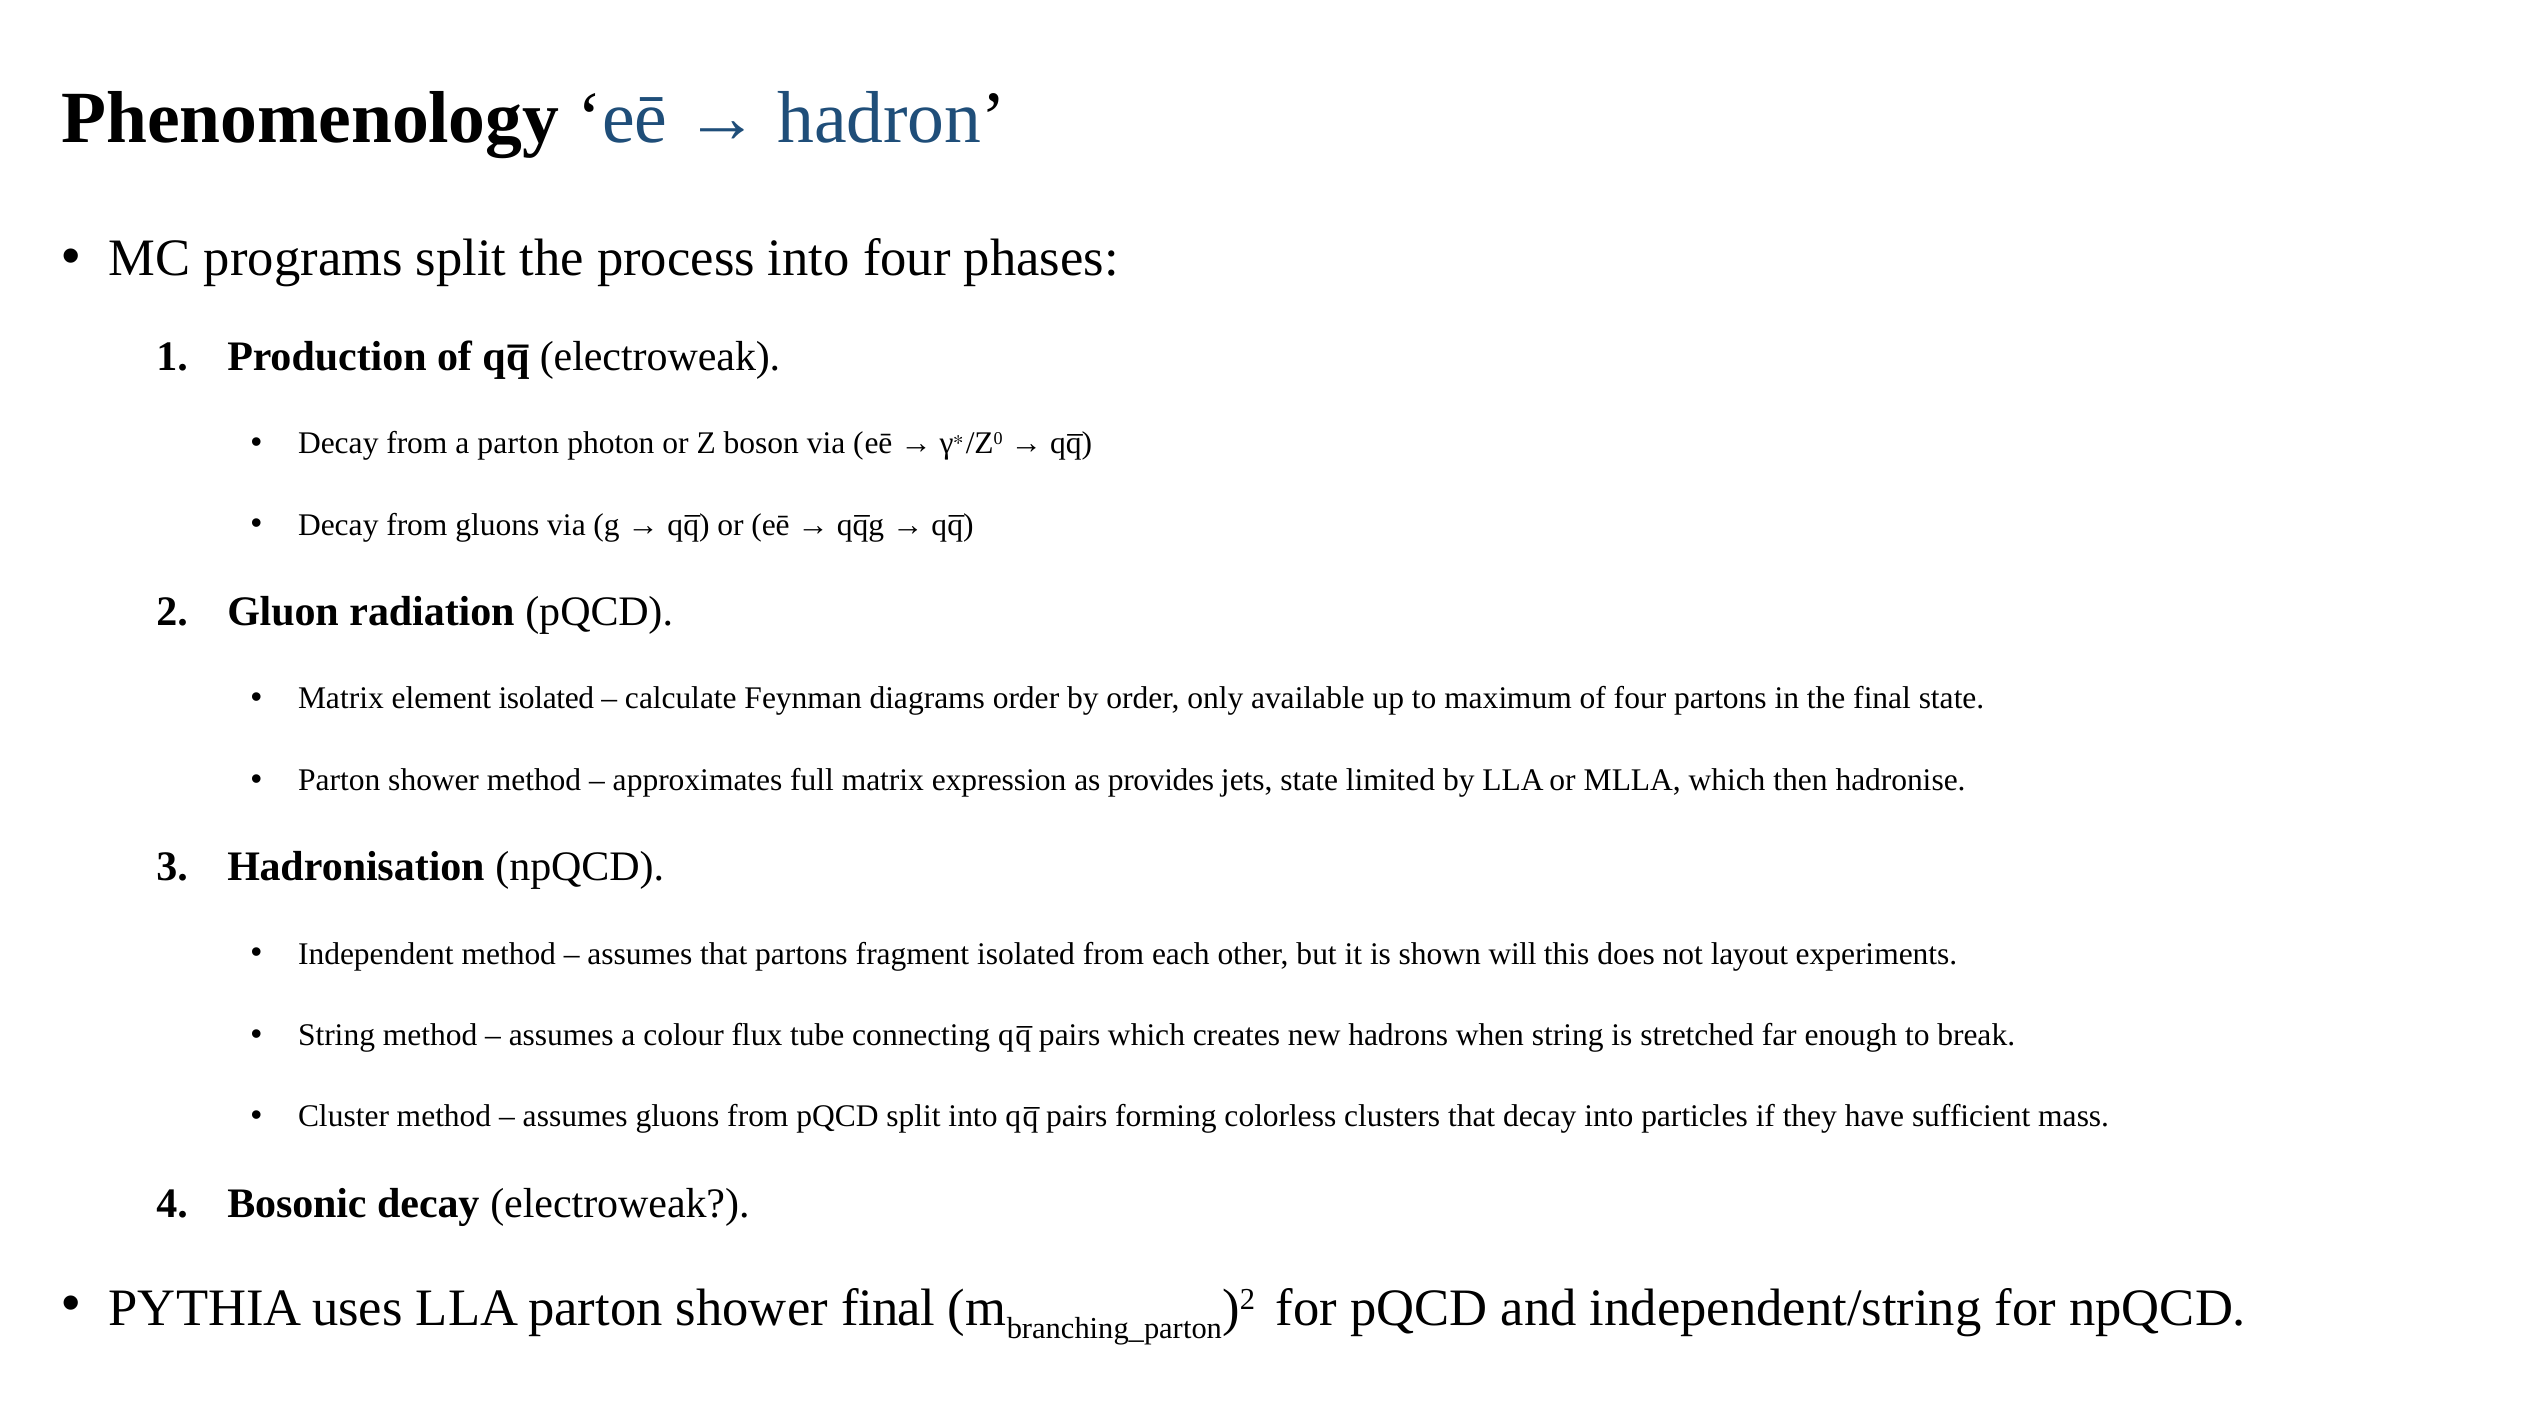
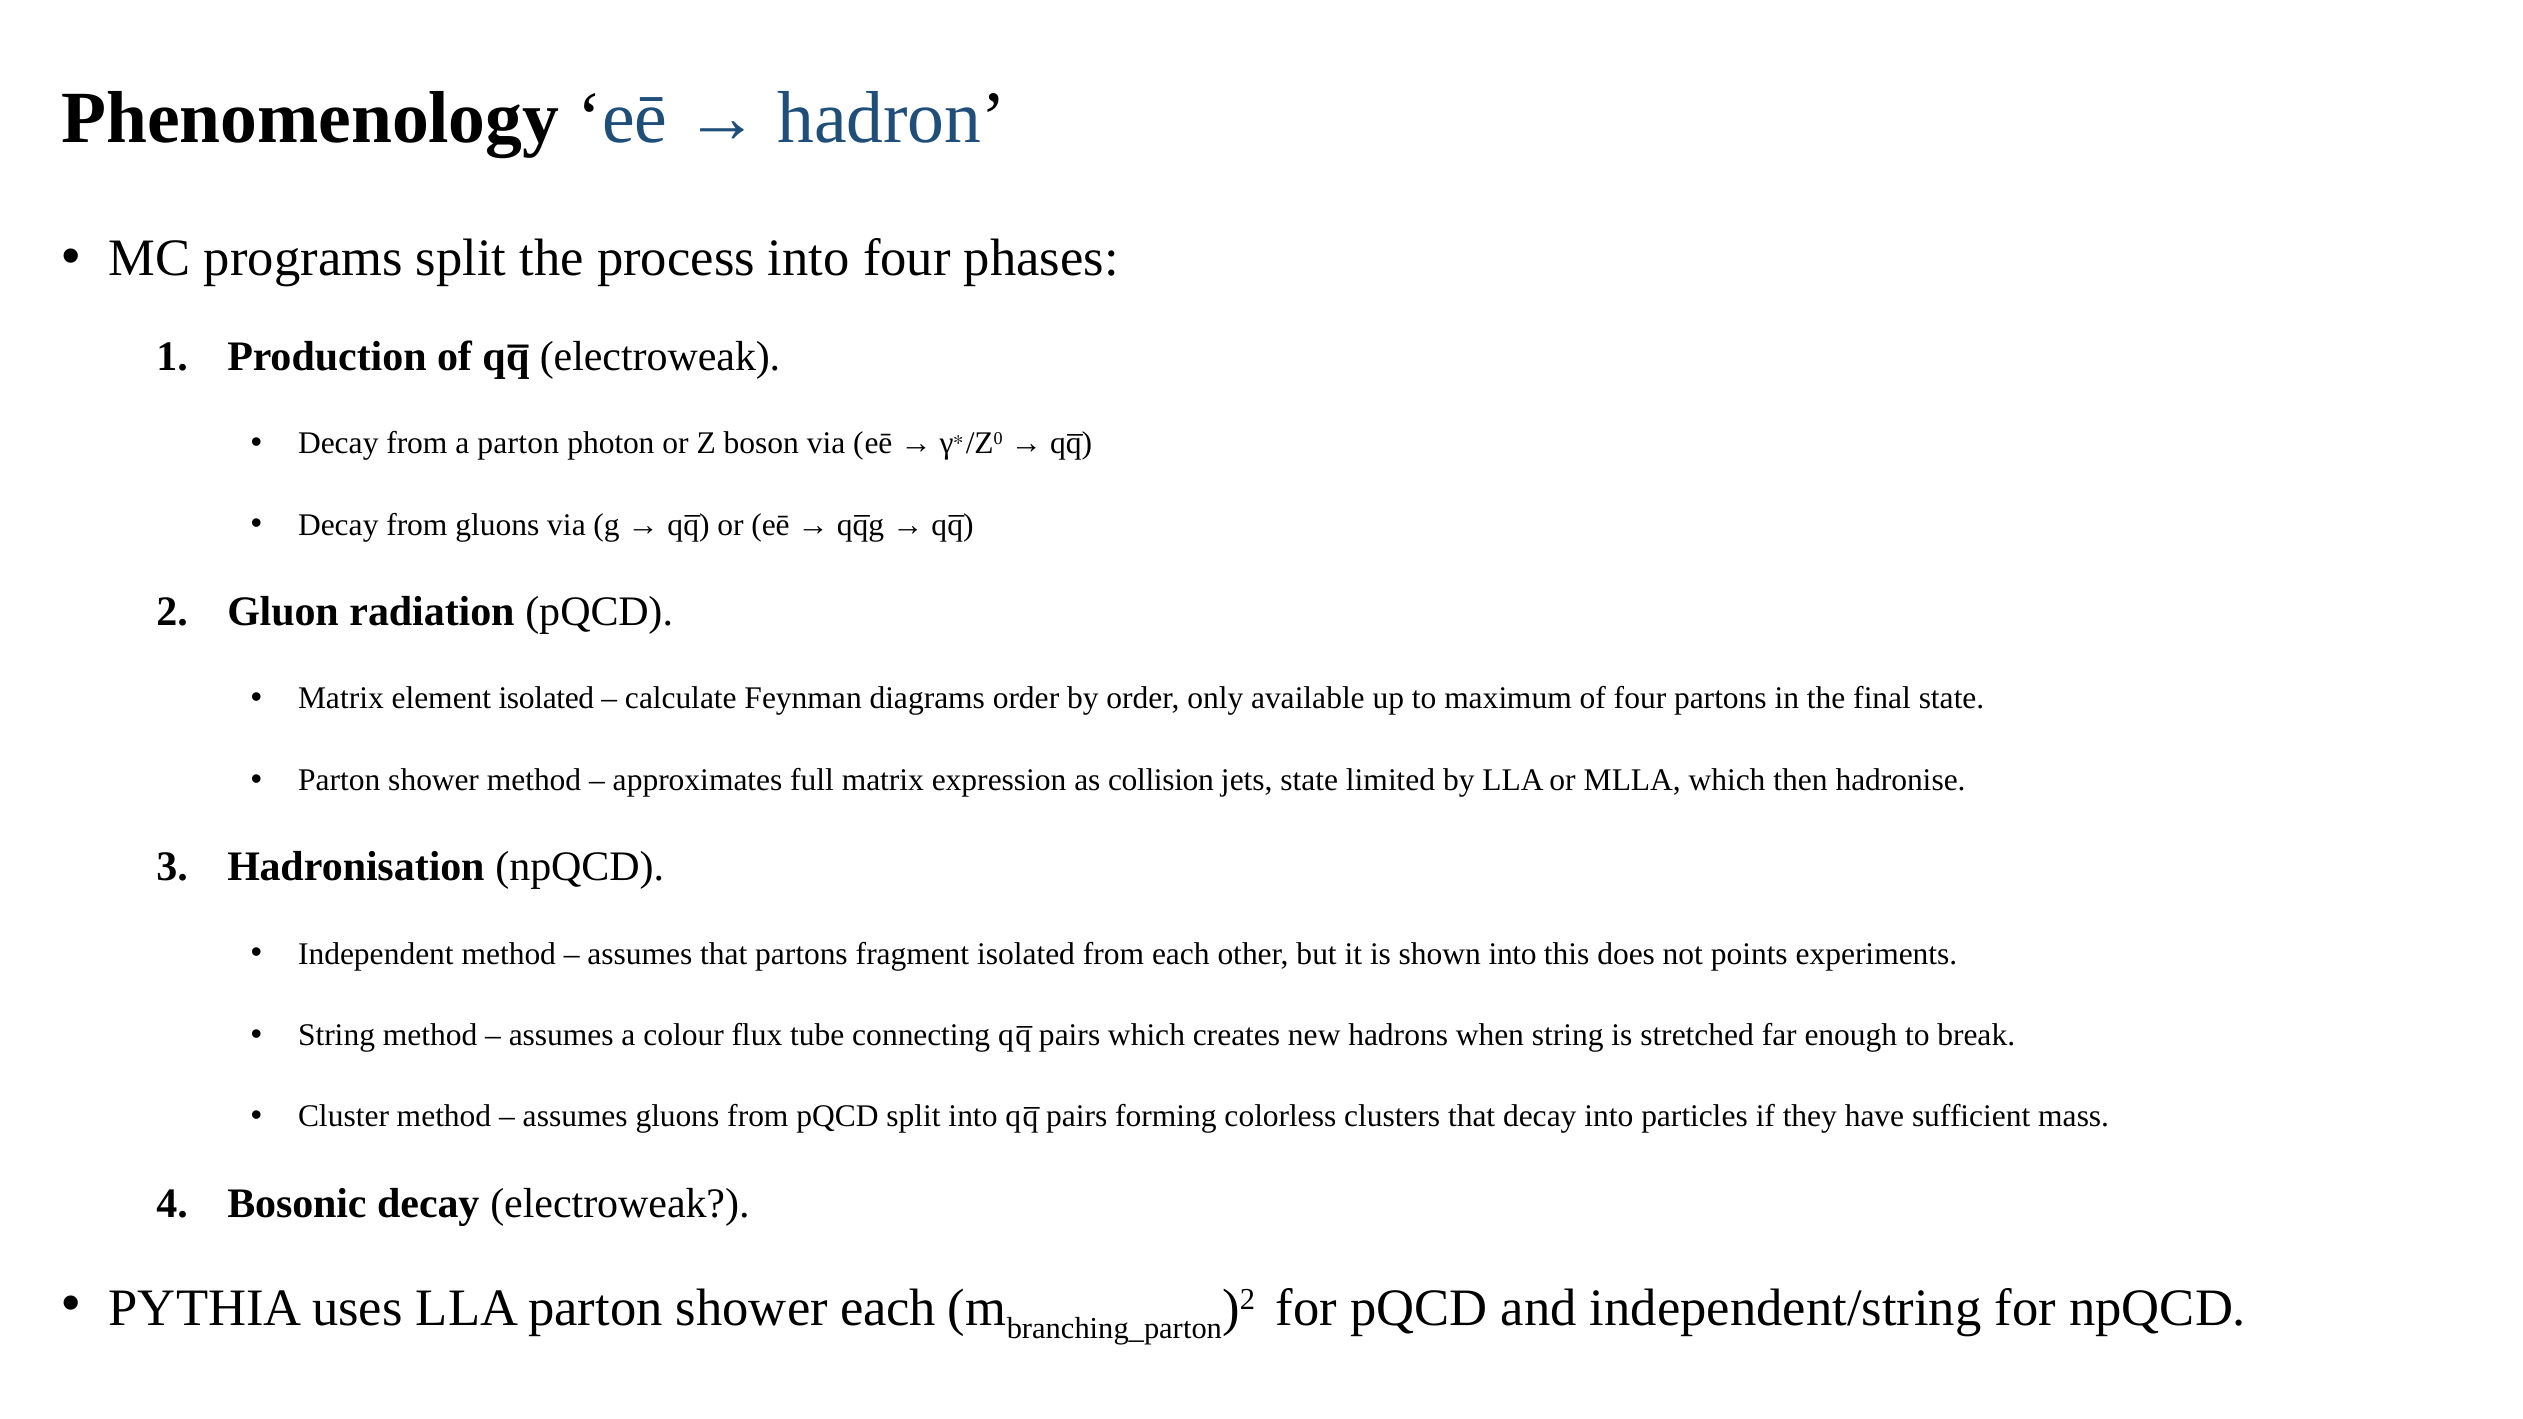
provides: provides -> collision (1161, 780)
shown will: will -> into (1513, 954)
layout: layout -> points (1749, 954)
shower final: final -> each (888, 1308)
